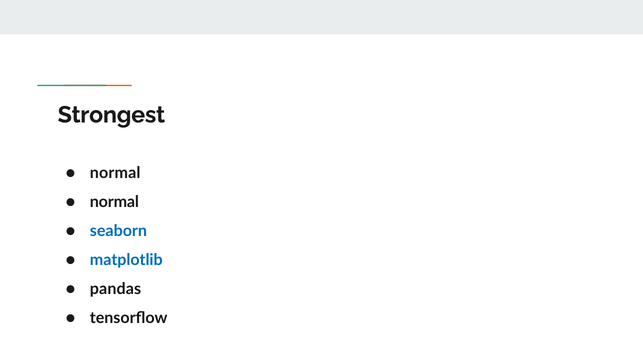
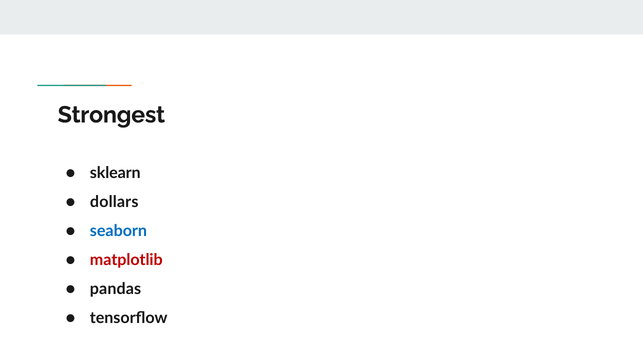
normal: normal -> sklearn (115, 173)
normal: normal -> dollars (114, 202)
matplotlib colour: blue -> red (126, 260)
